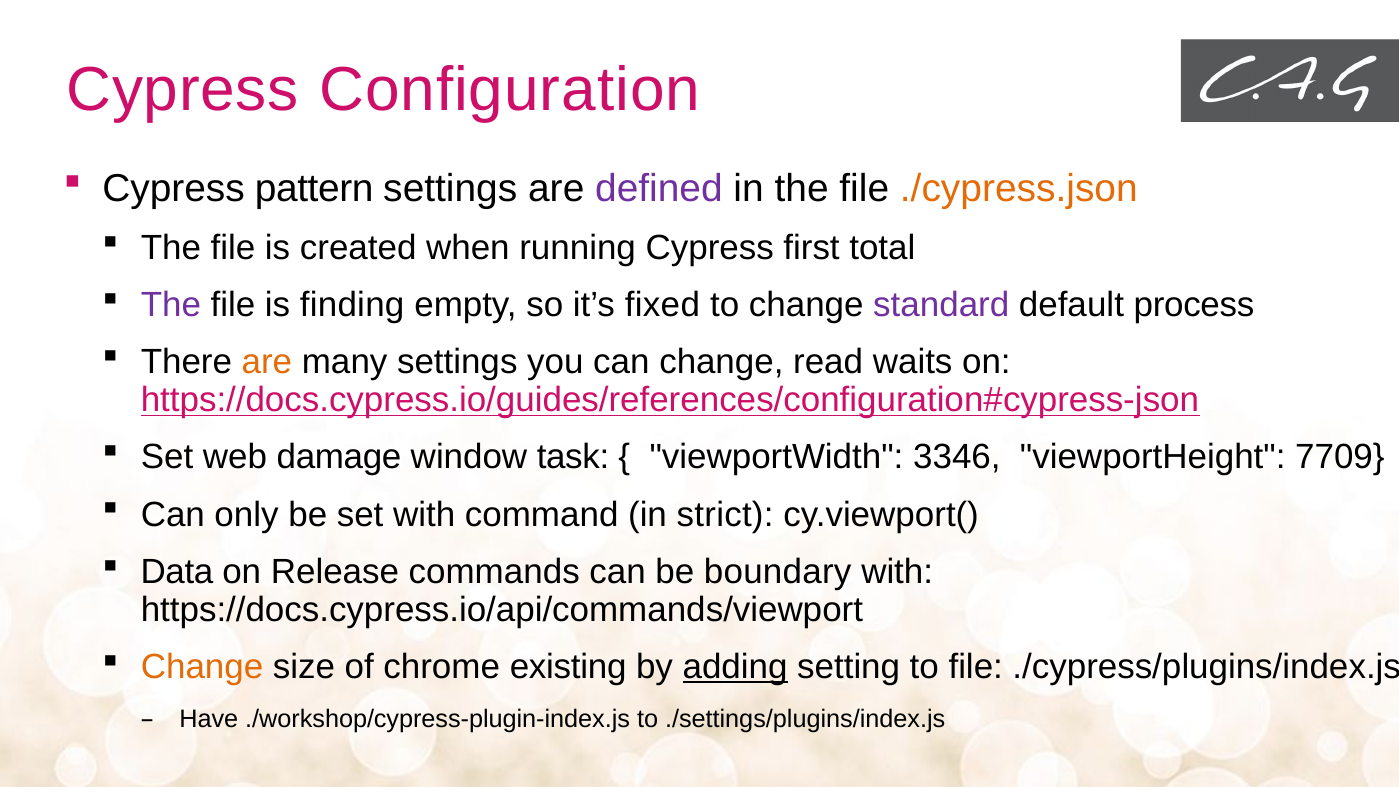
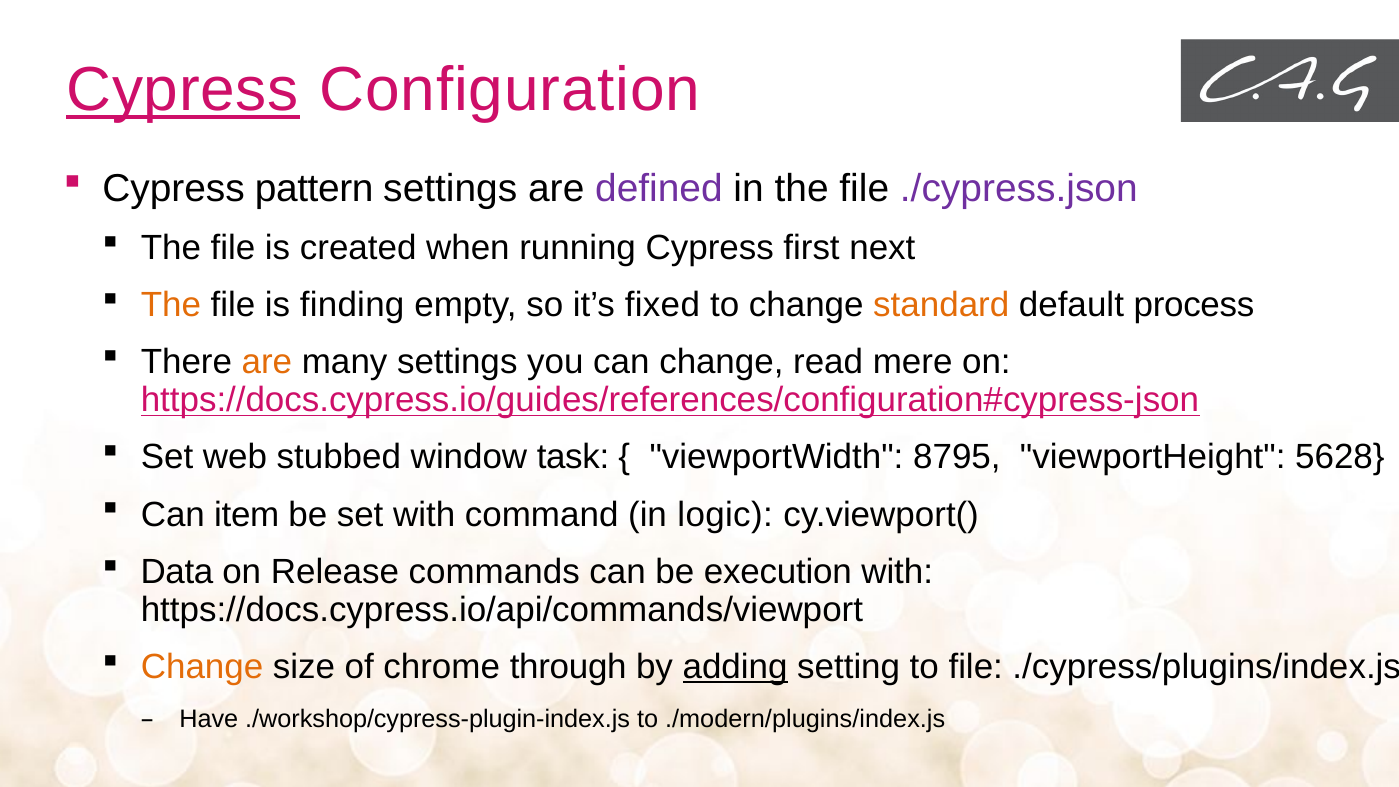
Cypress underline: none -> present (183, 90)
./cypress.json colour: orange -> purple (1019, 188)
total: total -> next (882, 248)
The colour: purple -> orange (171, 305)
standard colour: purple -> orange (941, 305)
waits: waits -> mere (913, 362)
damage: damage -> stubbed (339, 457)
3346: 3346 -> 8795 (957, 457)
7709: 7709 -> 5628 (1340, 457)
only: only -> item (247, 515)
strict: strict -> logic (725, 515)
boundary: boundary -> execution (778, 572)
existing: existing -> through (568, 667)
./settings/plugins/index.js: ./settings/plugins/index.js -> ./modern/plugins/index.js (805, 719)
